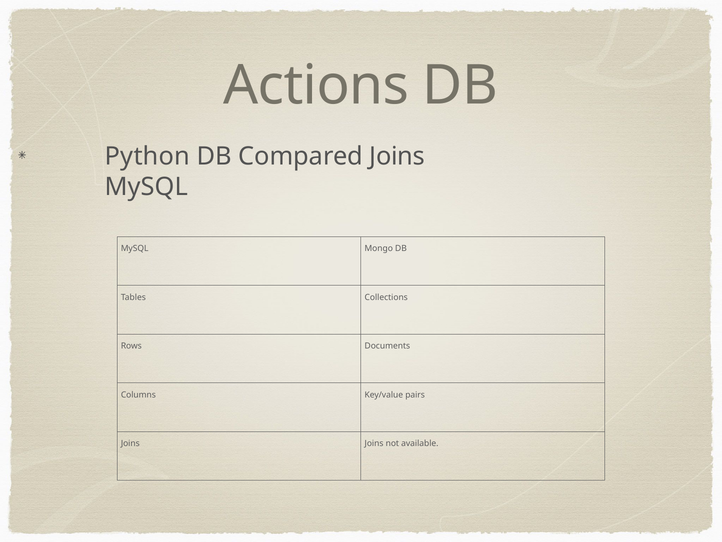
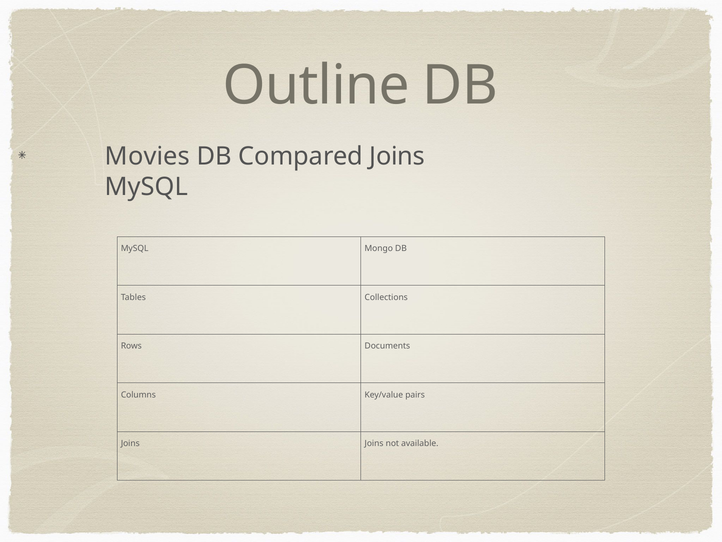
Actions: Actions -> Outline (316, 86)
Python: Python -> Movies (147, 156)
